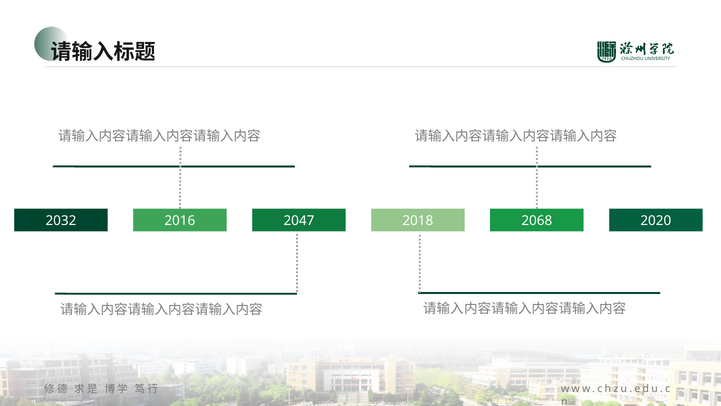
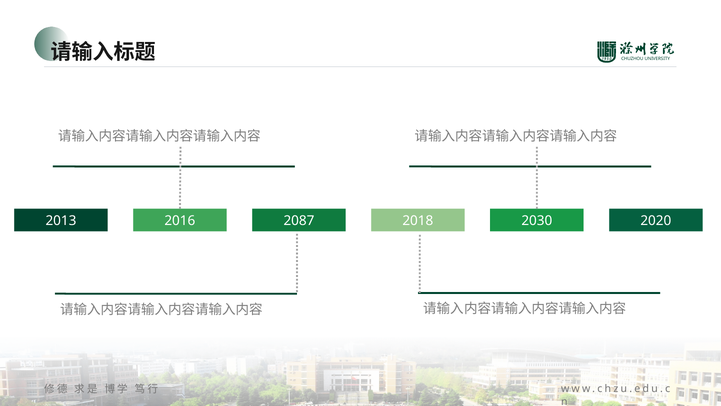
2032: 2032 -> 2013 (61, 221)
2047: 2047 -> 2087 (299, 221)
2068: 2068 -> 2030 (537, 221)
